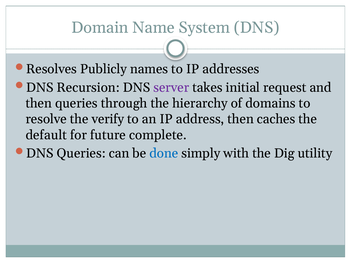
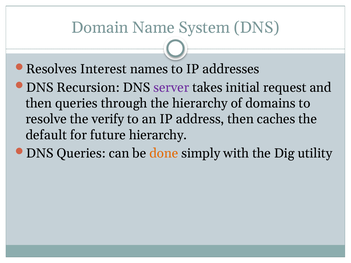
Publicly: Publicly -> Interest (103, 69)
future complete: complete -> hierarchy (158, 135)
done colour: blue -> orange (164, 153)
